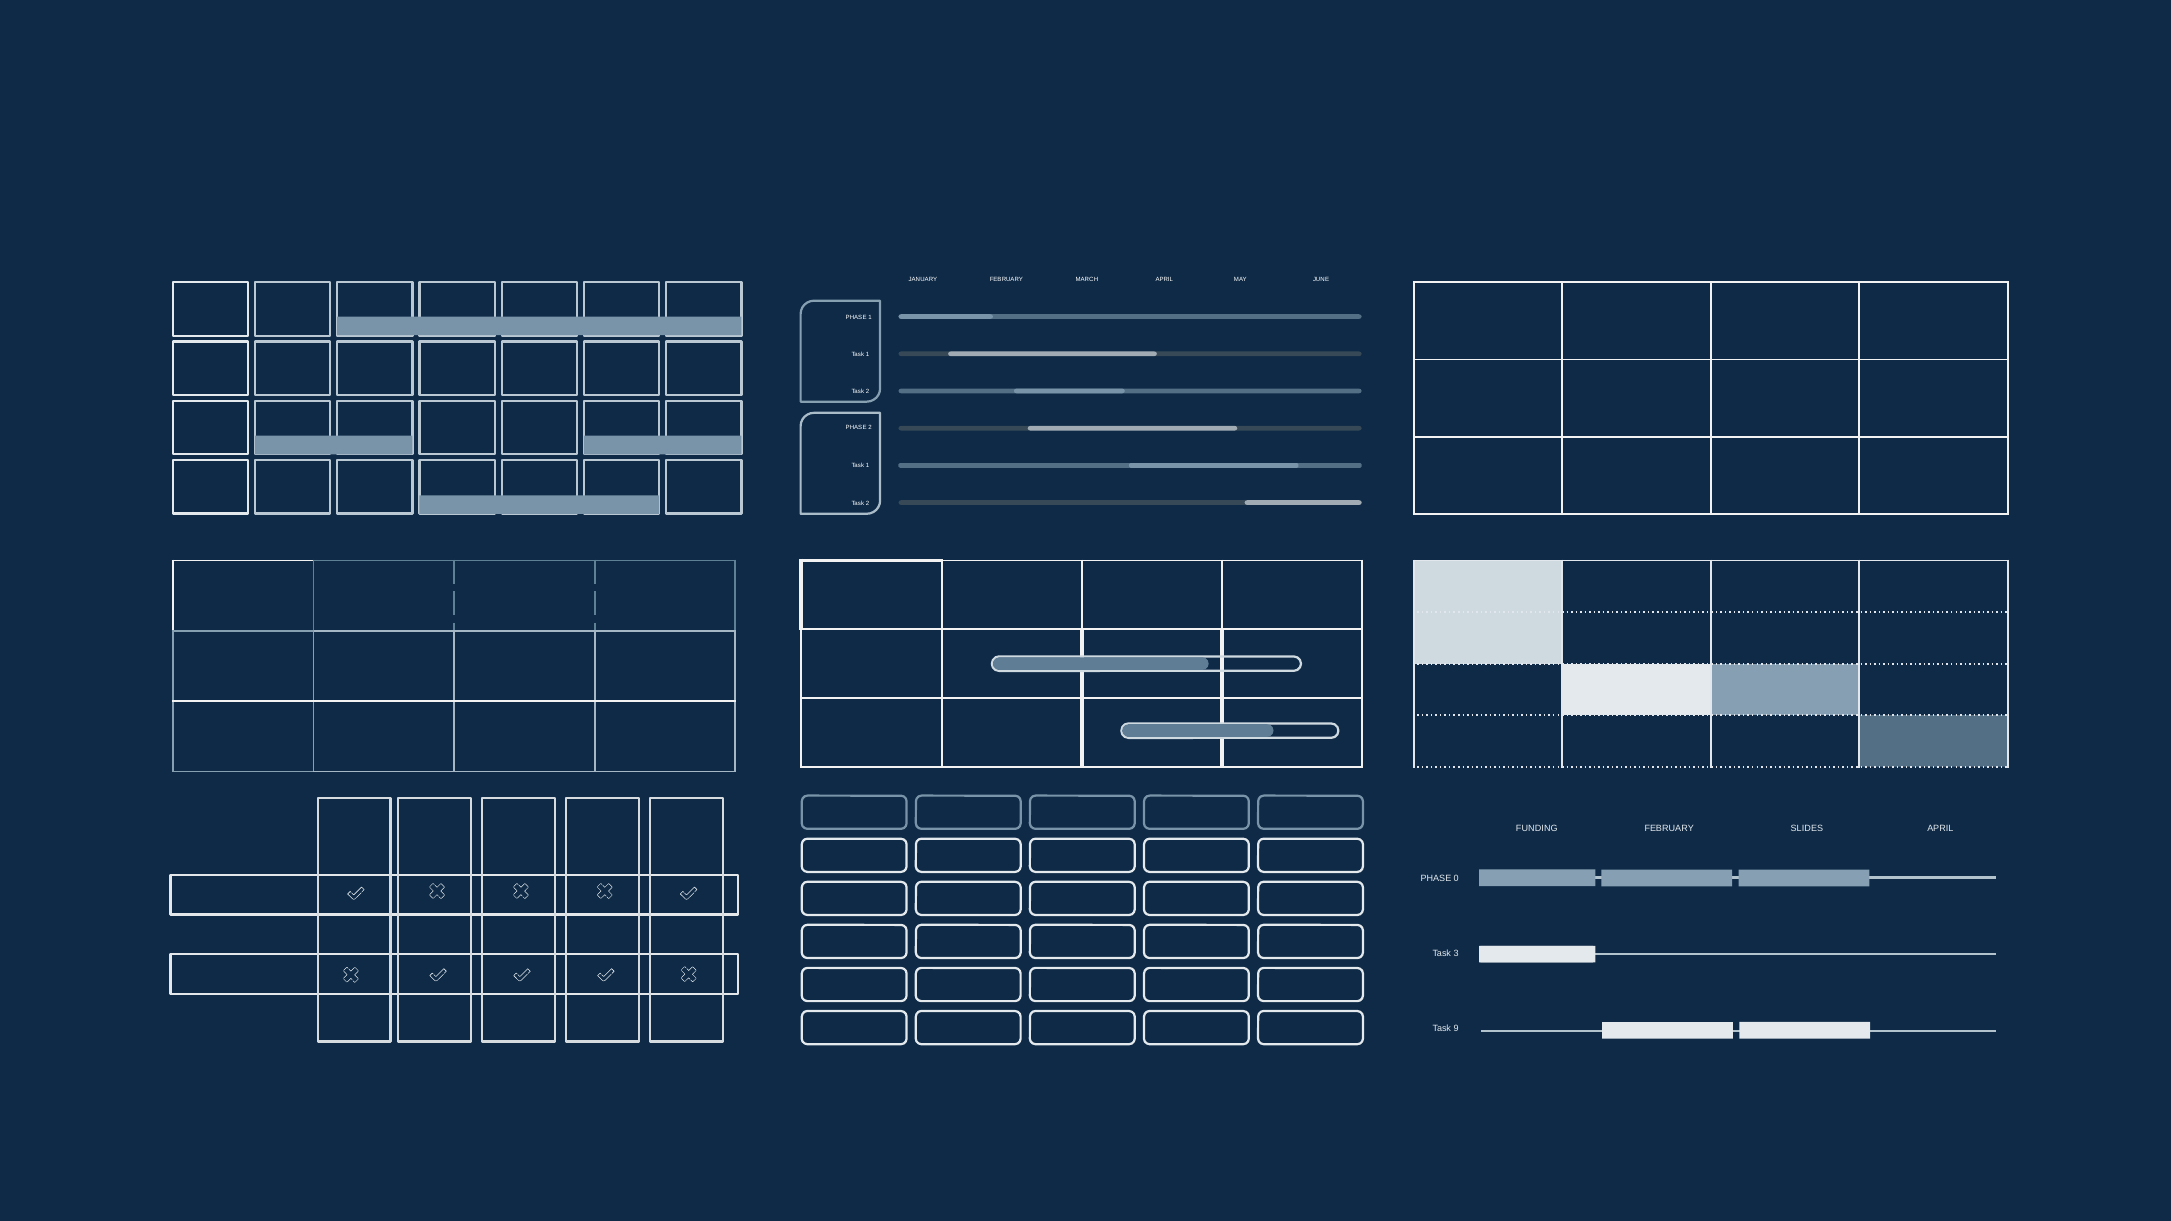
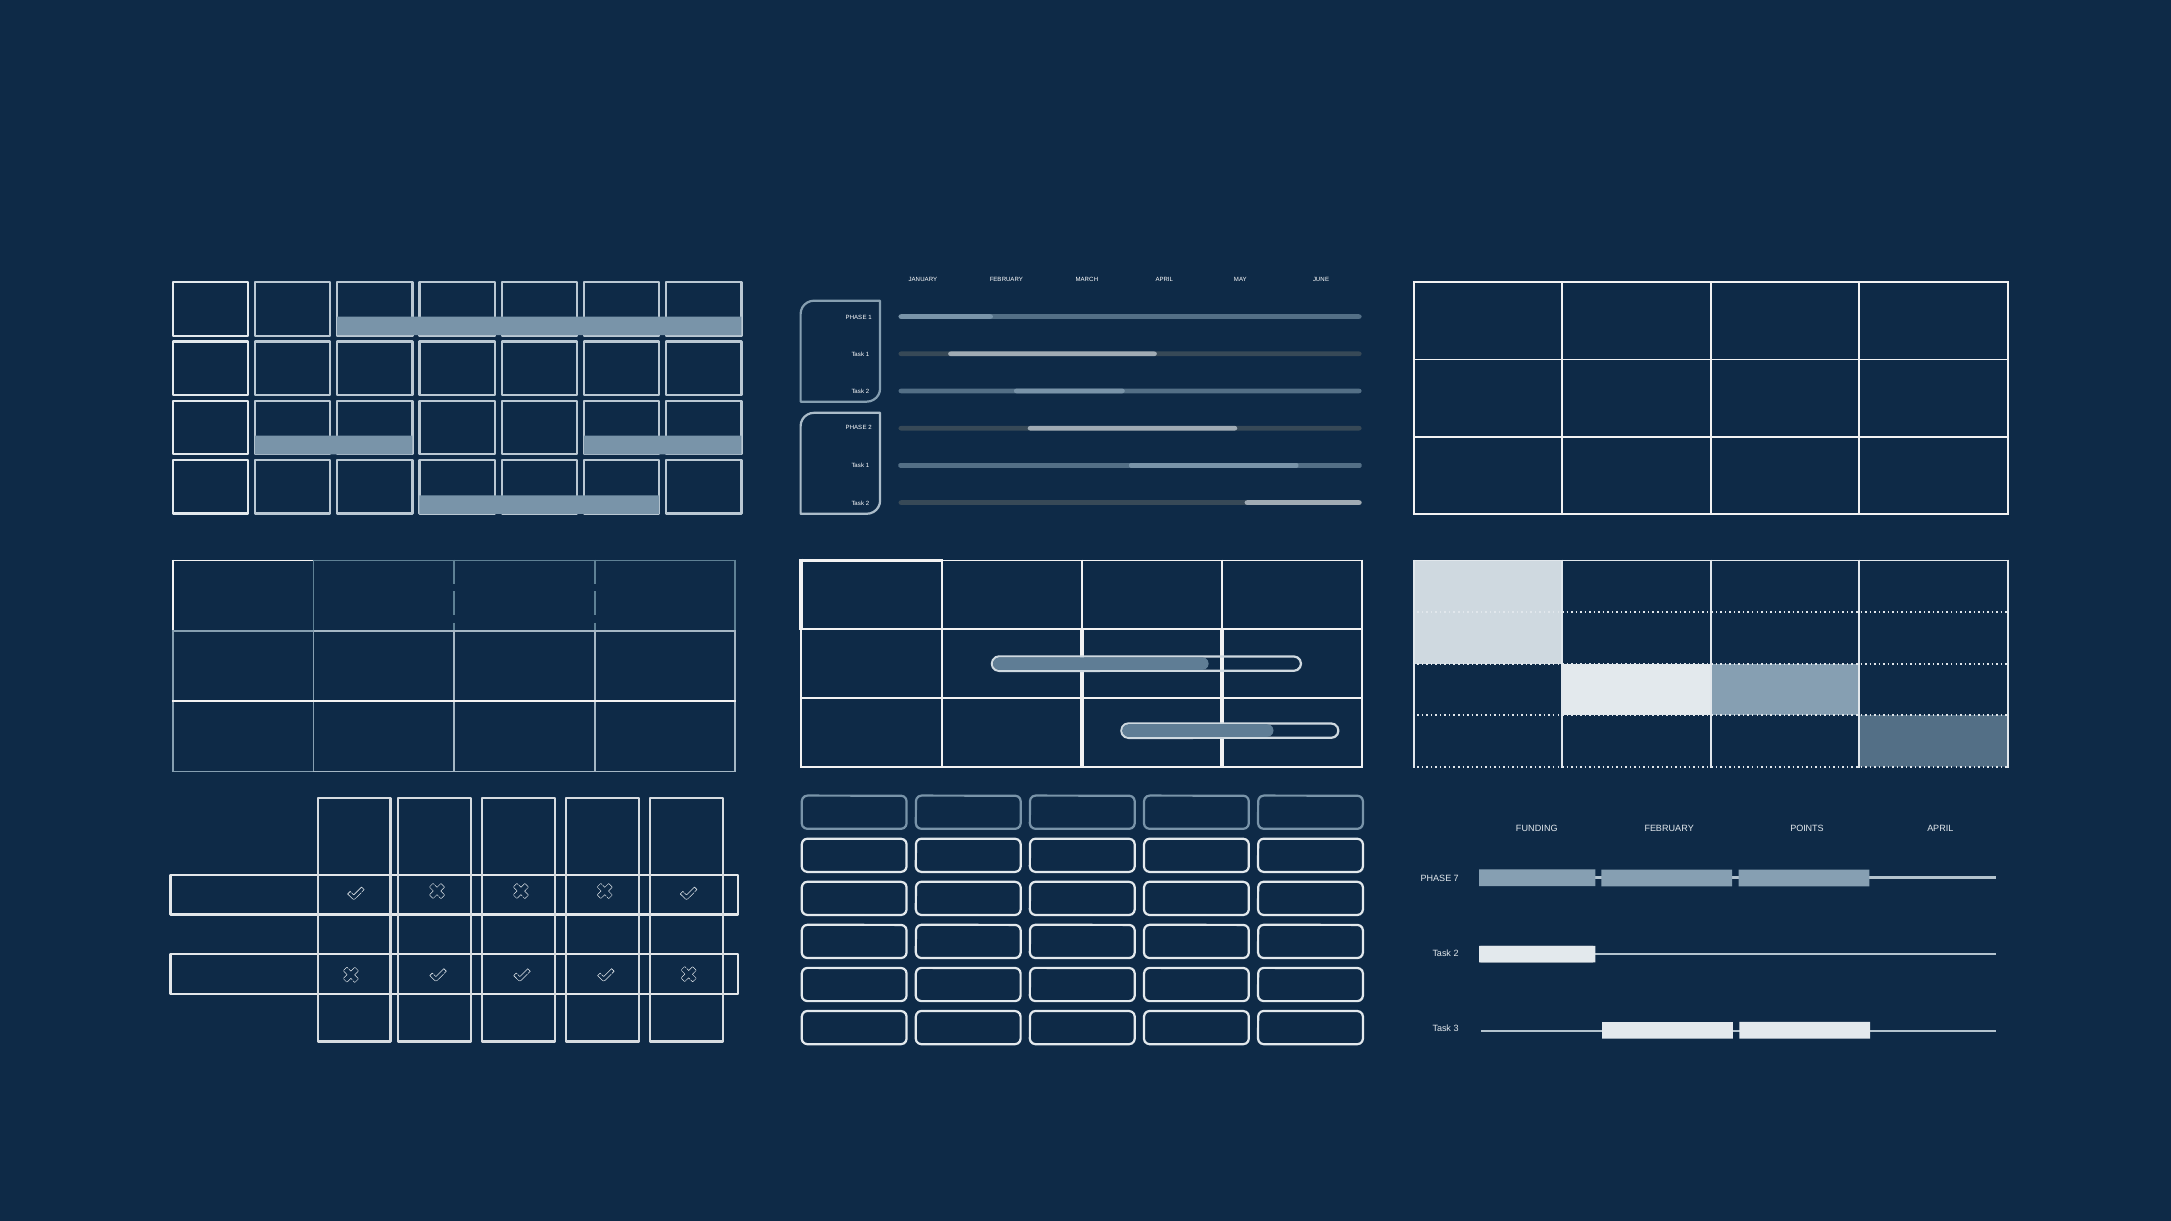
SLIDES: SLIDES -> POINTS (1807, 828)
0: 0 -> 7 (1456, 878)
3: 3 -> 2 (1456, 953)
9: 9 -> 3 (1456, 1028)
